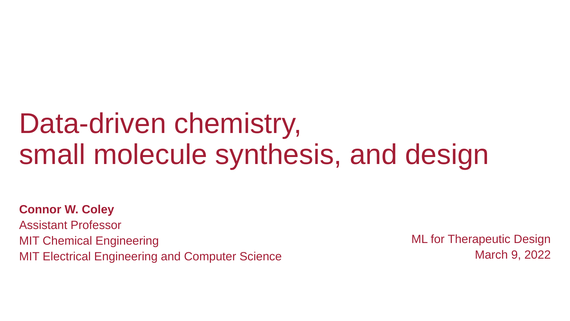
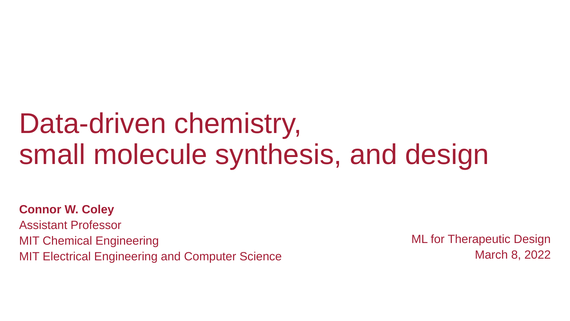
9: 9 -> 8 (516, 255)
